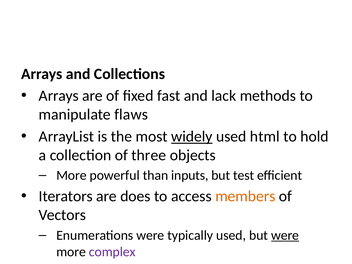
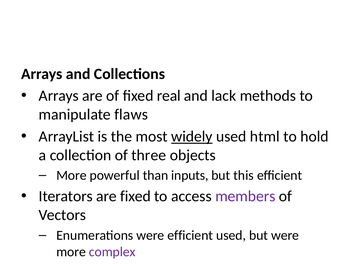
fast: fast -> real (169, 96)
test: test -> this (244, 175)
are does: does -> fixed (135, 196)
members colour: orange -> purple (245, 196)
were typically: typically -> efficient (190, 235)
were underline: present -> none (285, 235)
